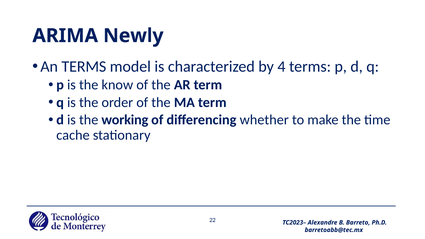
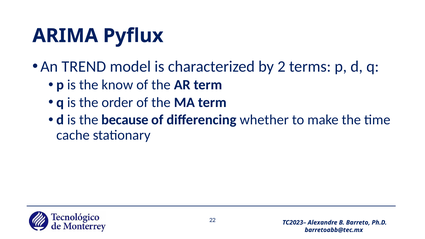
Newly: Newly -> Pyflux (133, 36)
An TERMS: TERMS -> TREND (84, 66)
4: 4 -> 2 (281, 66)
working: working -> because (125, 120)
